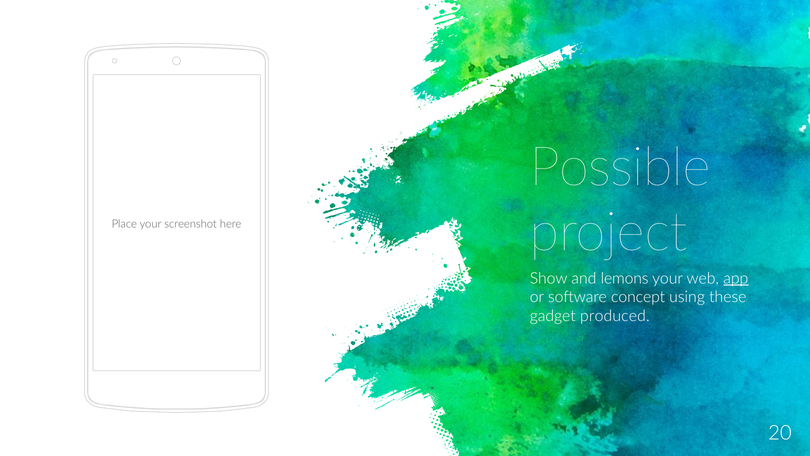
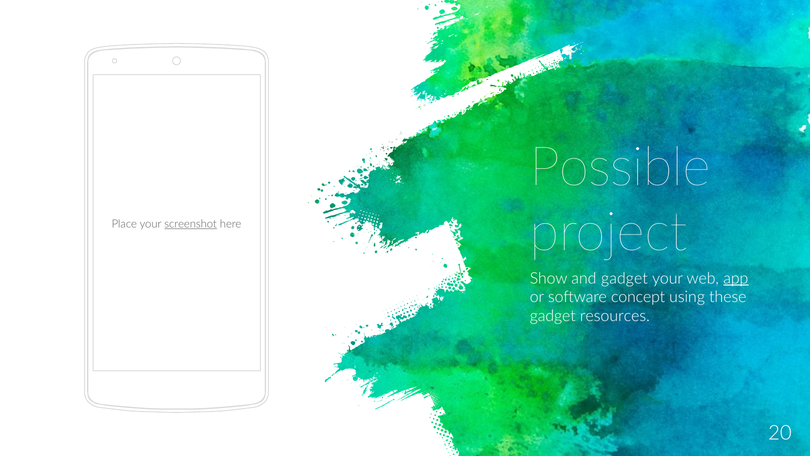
screenshot underline: none -> present (191, 224)
and lemons: lemons -> gadget (624, 278)
produced: produced -> resources (615, 316)
